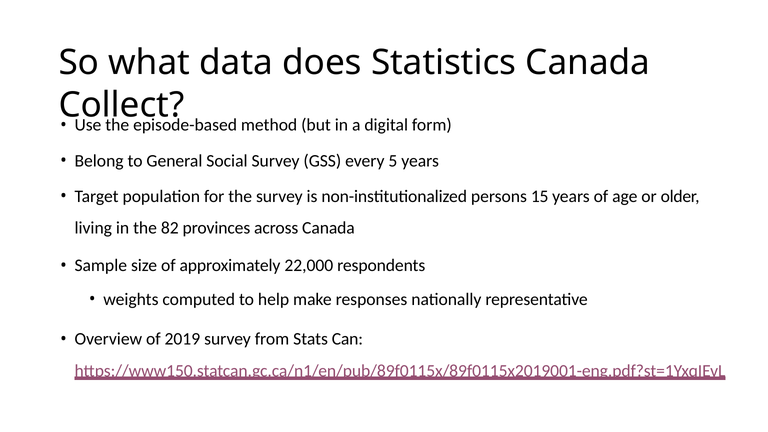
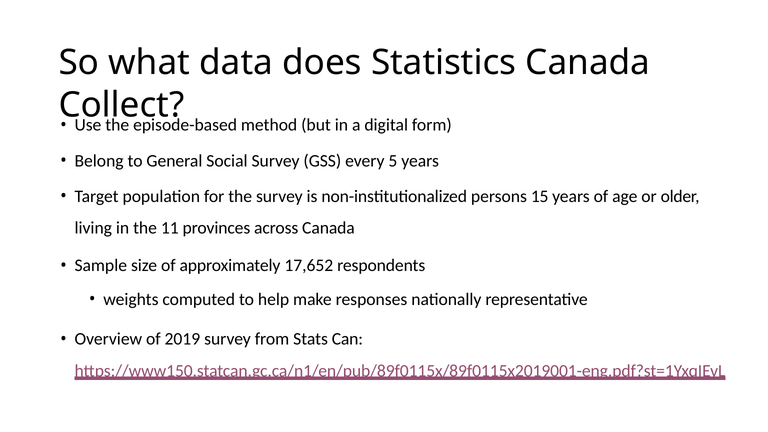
82: 82 -> 11 (170, 228)
22,000: 22,000 -> 17,652 (309, 266)
